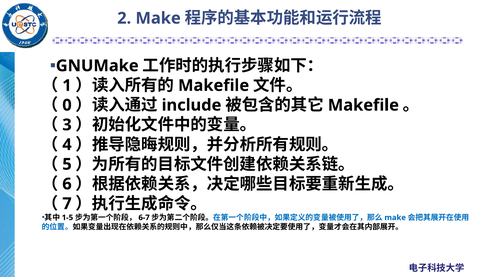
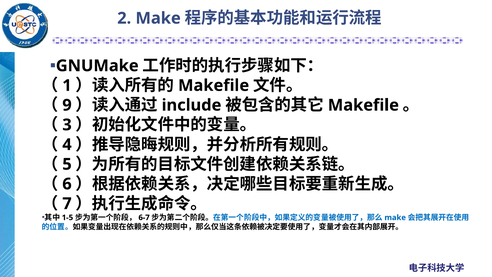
0: 0 -> 9 (67, 105)
